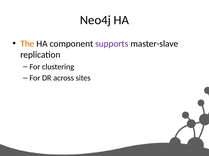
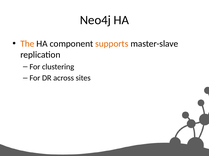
supports colour: purple -> orange (112, 44)
